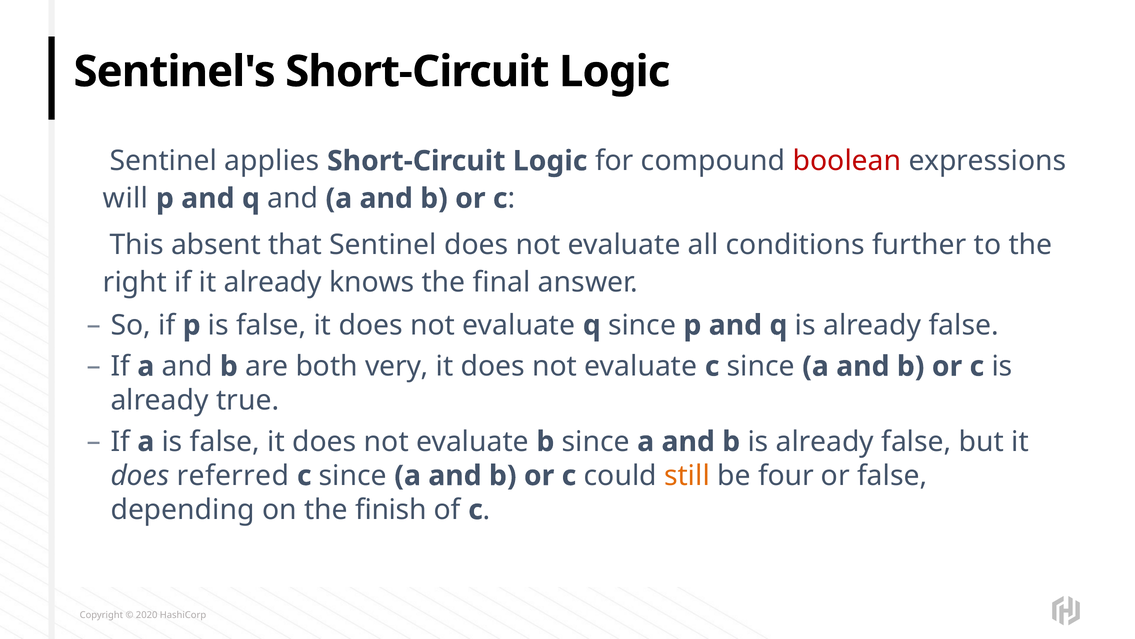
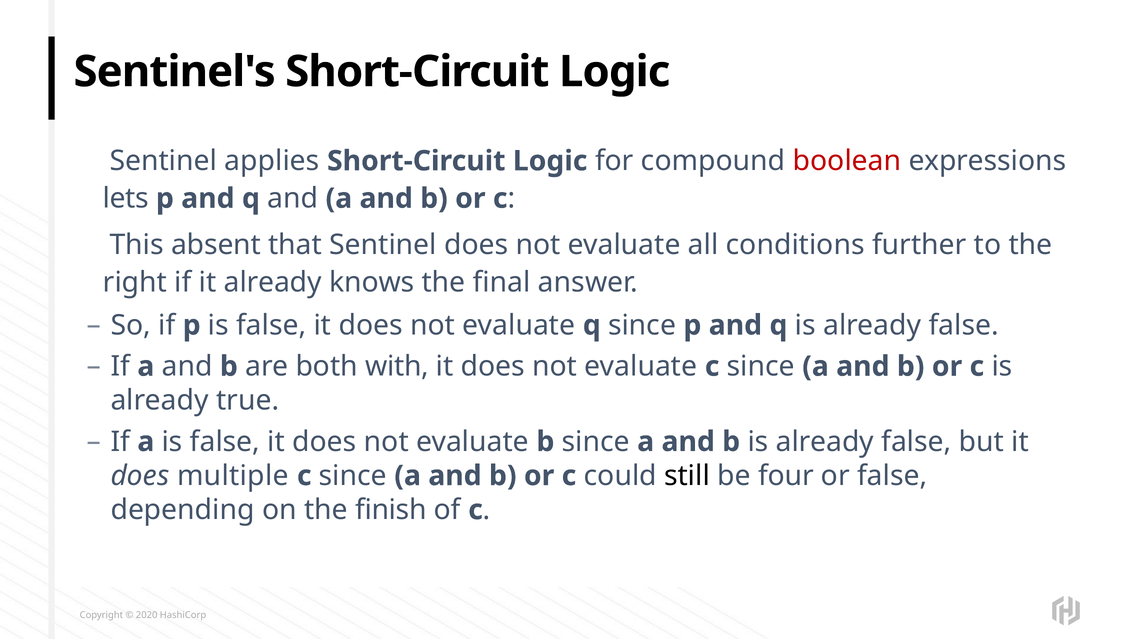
will: will -> lets (126, 198)
very: very -> with (397, 366)
referred: referred -> multiple (233, 475)
still colour: orange -> black (687, 475)
